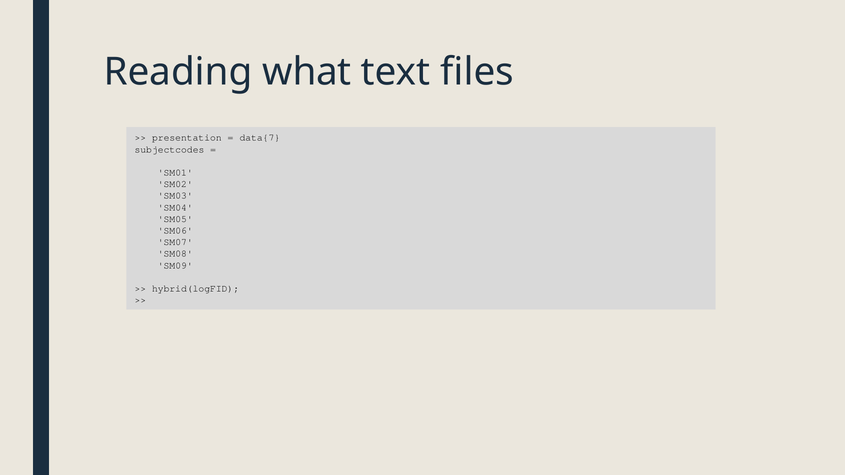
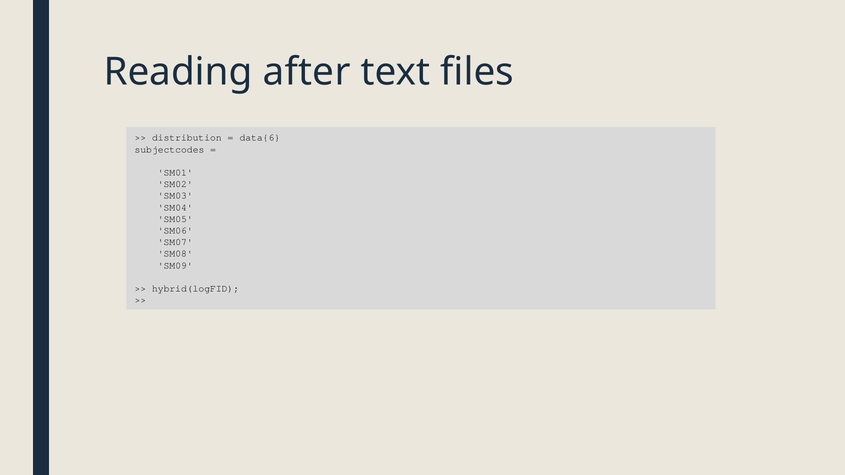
what: what -> after (307, 72)
presentation: presentation -> distribution (187, 138)
data{7: data{7 -> data{6 (260, 138)
